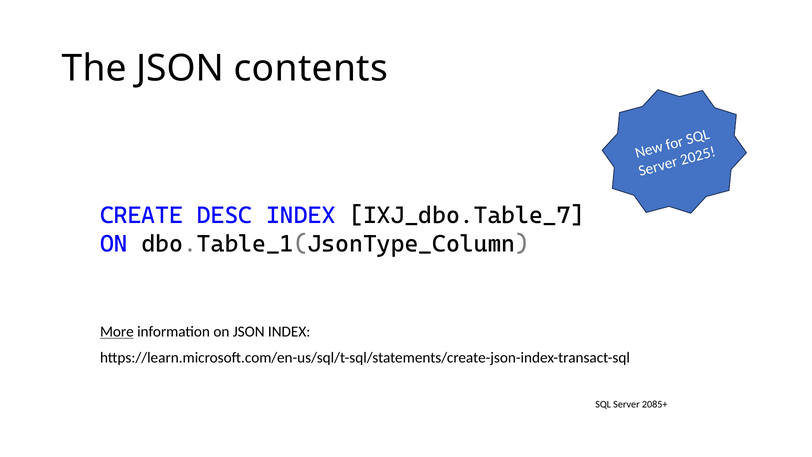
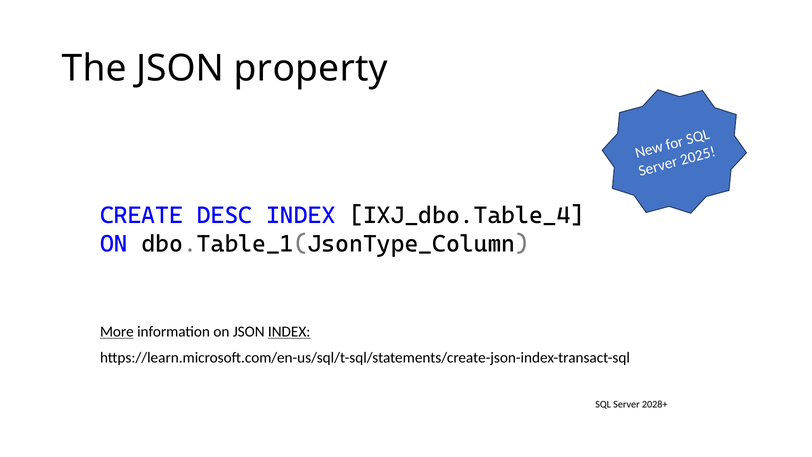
contents: contents -> property (311, 68)
IXJ_dbo.Table_7: IXJ_dbo.Table_7 -> IXJ_dbo.Table_4 (467, 215)
INDEX underline: none -> present (289, 332)
2085+: 2085+ -> 2028+ (655, 404)
